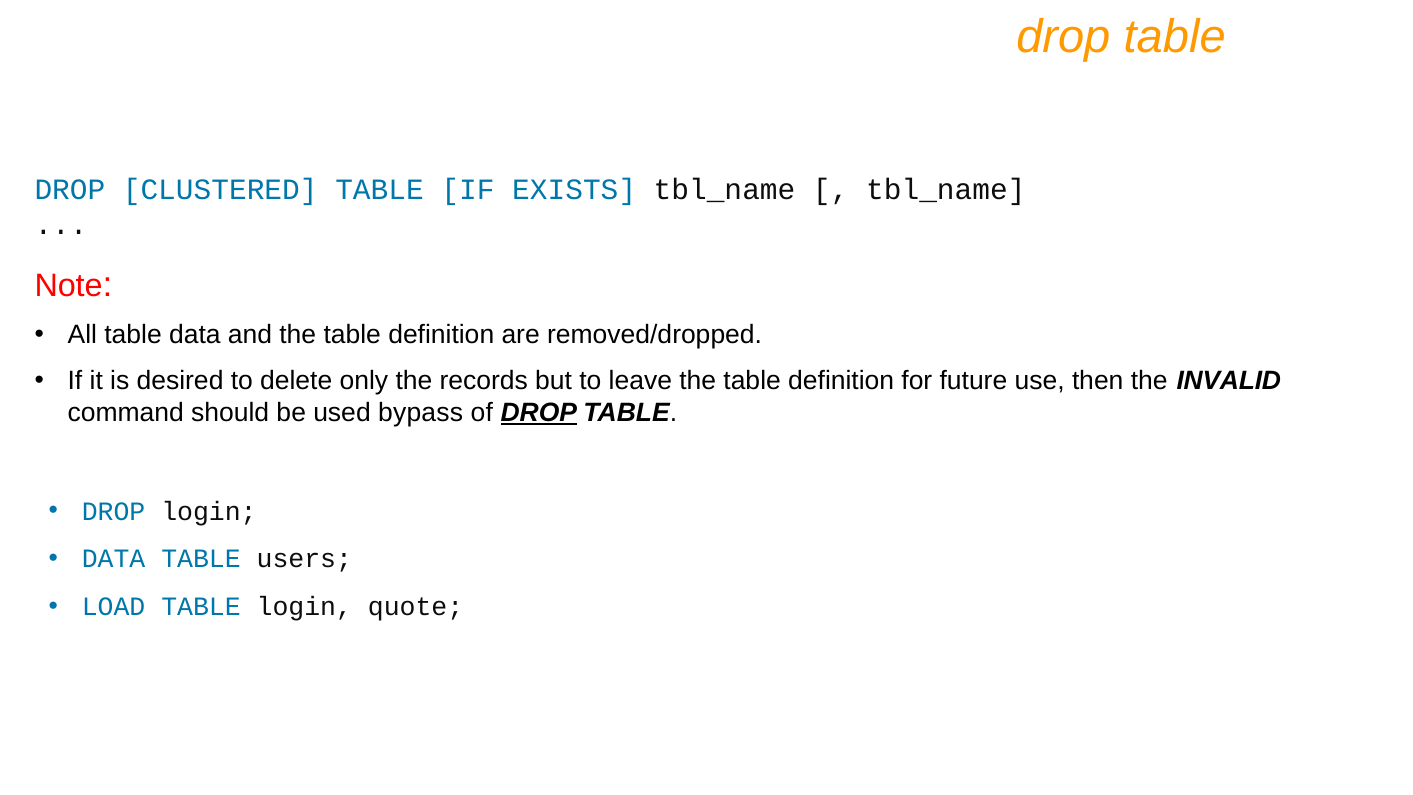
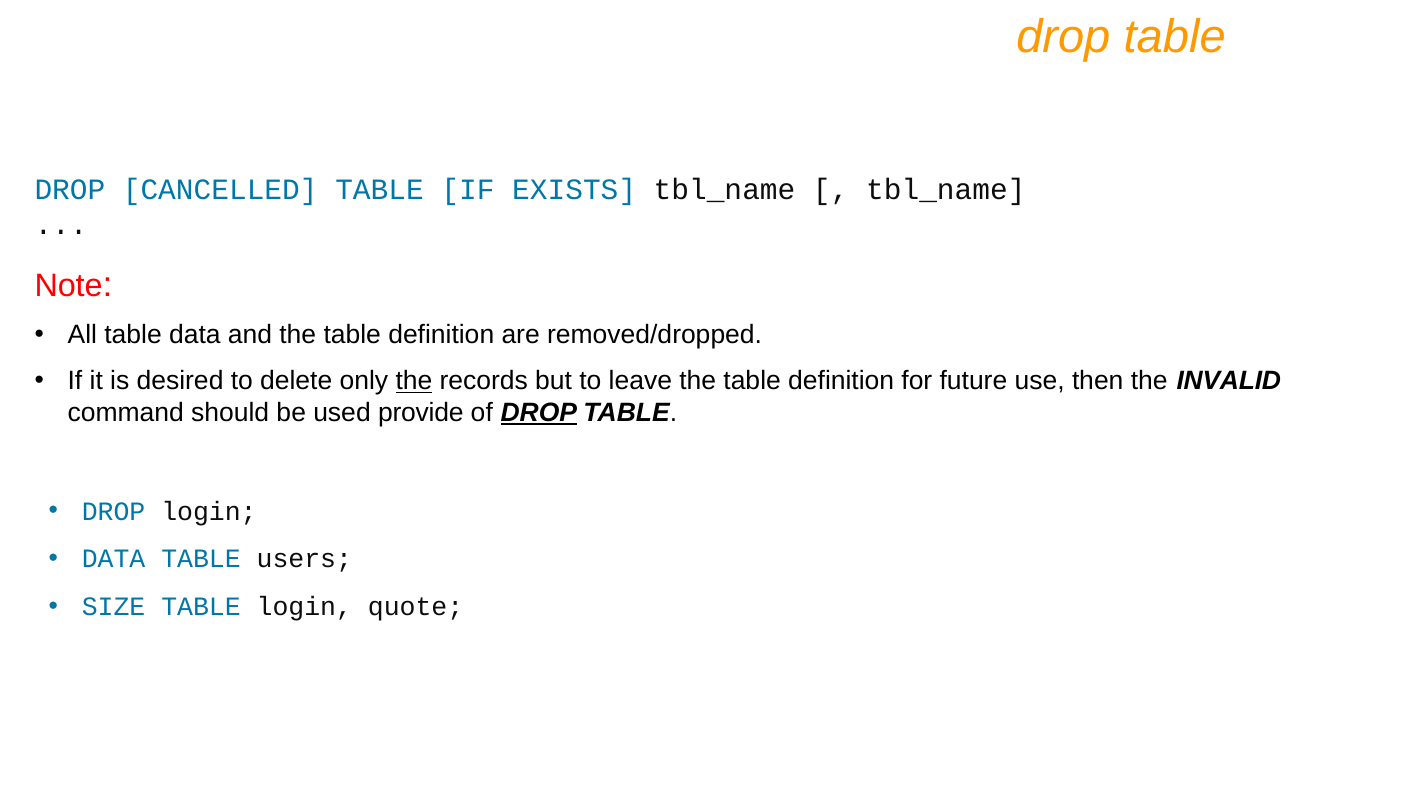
CLUSTERED: CLUSTERED -> CANCELLED (220, 189)
the underline: none -> present (414, 381)
bypass: bypass -> provide (421, 413)
LOAD: LOAD -> SIZE (114, 607)
